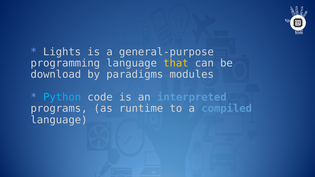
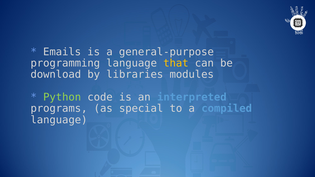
Lights: Lights -> Emails (62, 52)
paradigms: paradigms -> libraries (135, 75)
Python colour: light blue -> light green (62, 97)
runtime: runtime -> special (141, 109)
